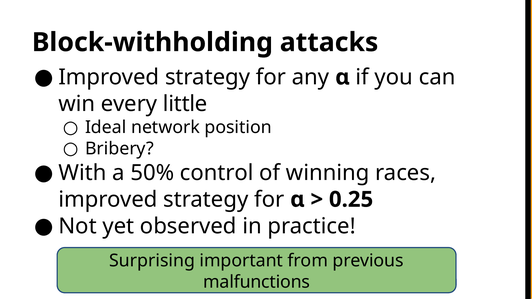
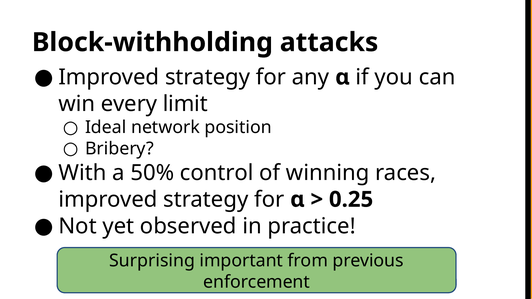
little: little -> limit (185, 104)
malfunctions: malfunctions -> enforcement (257, 282)
